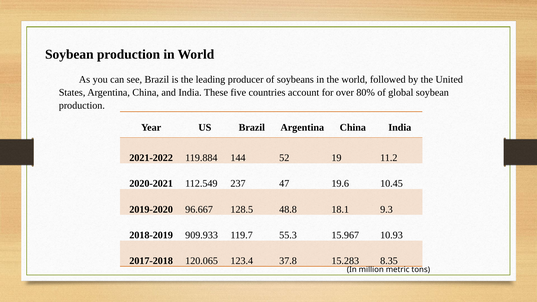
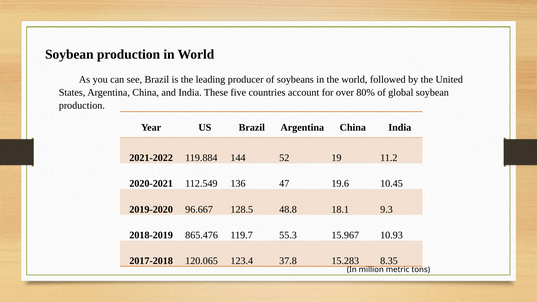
237: 237 -> 136 (238, 184)
909.933: 909.933 -> 865.476 (202, 235)
